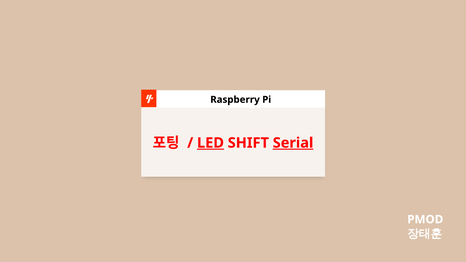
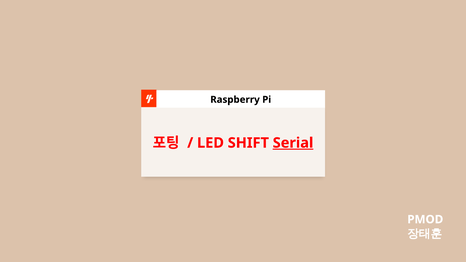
LED underline: present -> none (210, 143)
